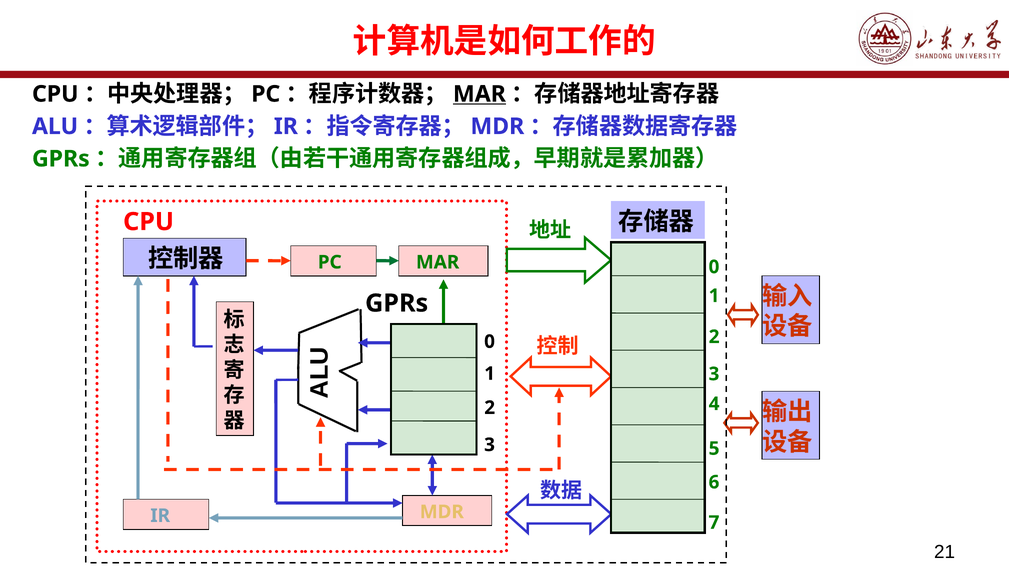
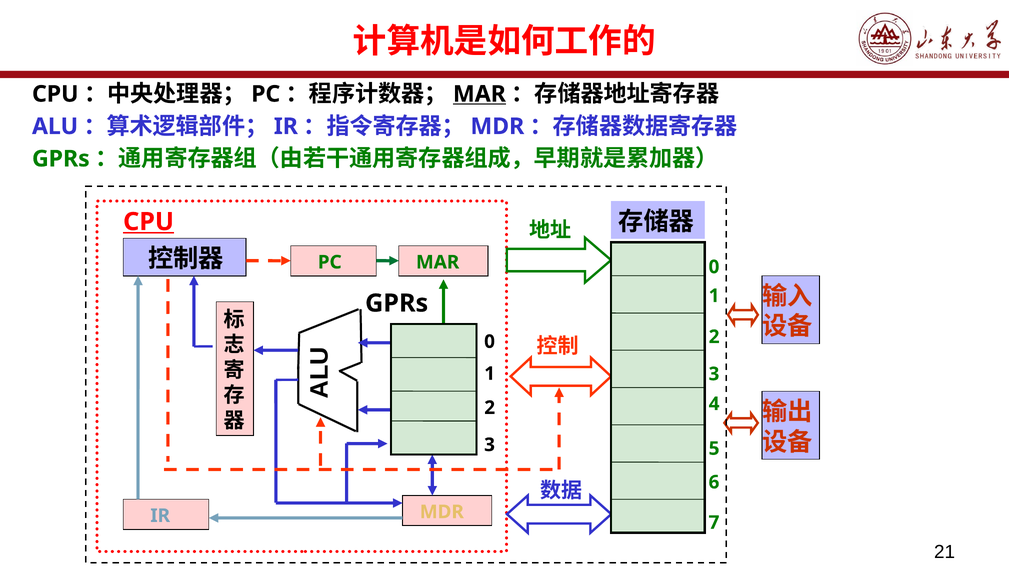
CPU underline: none -> present (149, 222)
